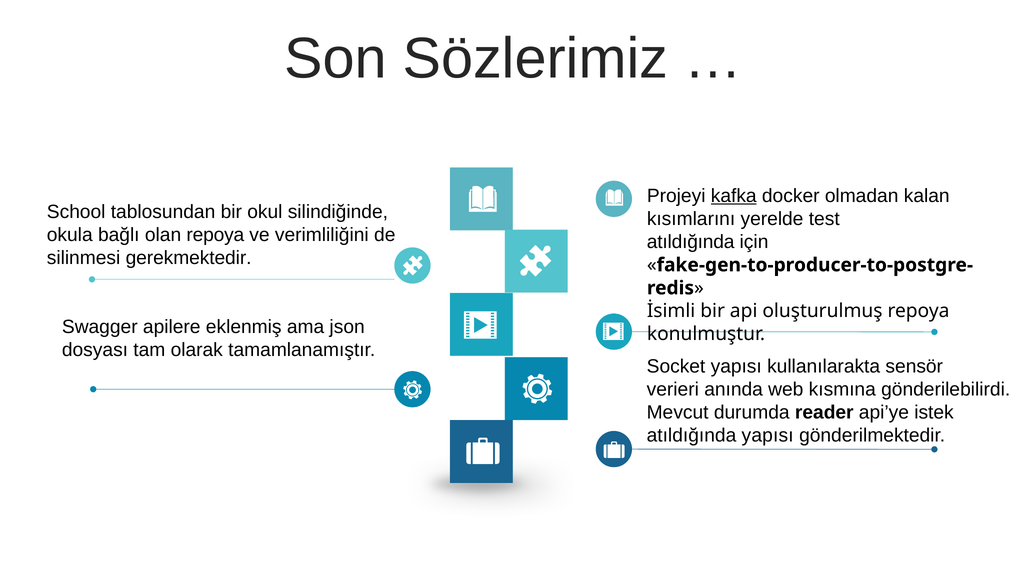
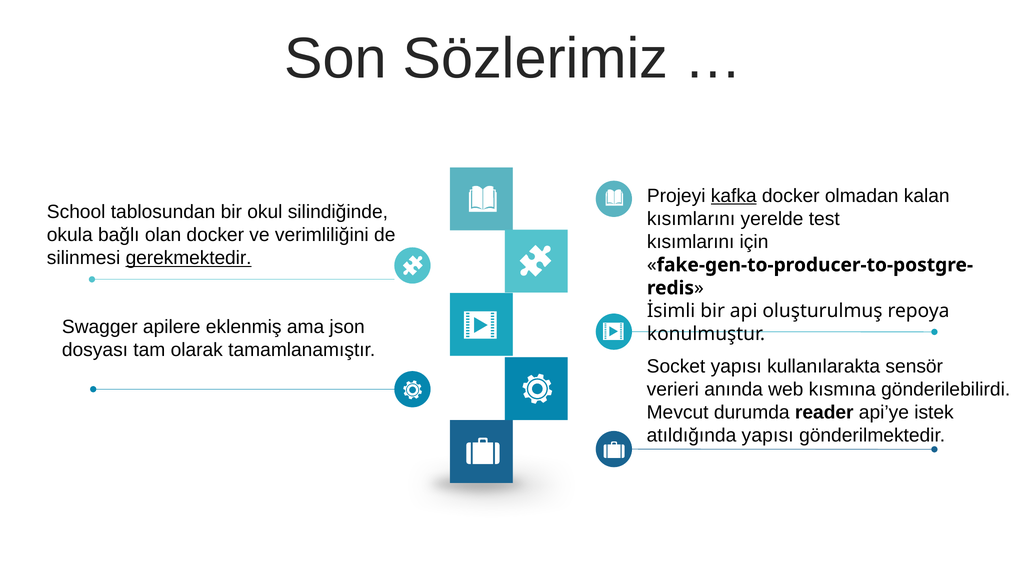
olan repoya: repoya -> docker (215, 235)
atıldığında: atıldığında -> kısımlarını (691, 242)
gerekmektedir underline: none -> present (189, 258)
